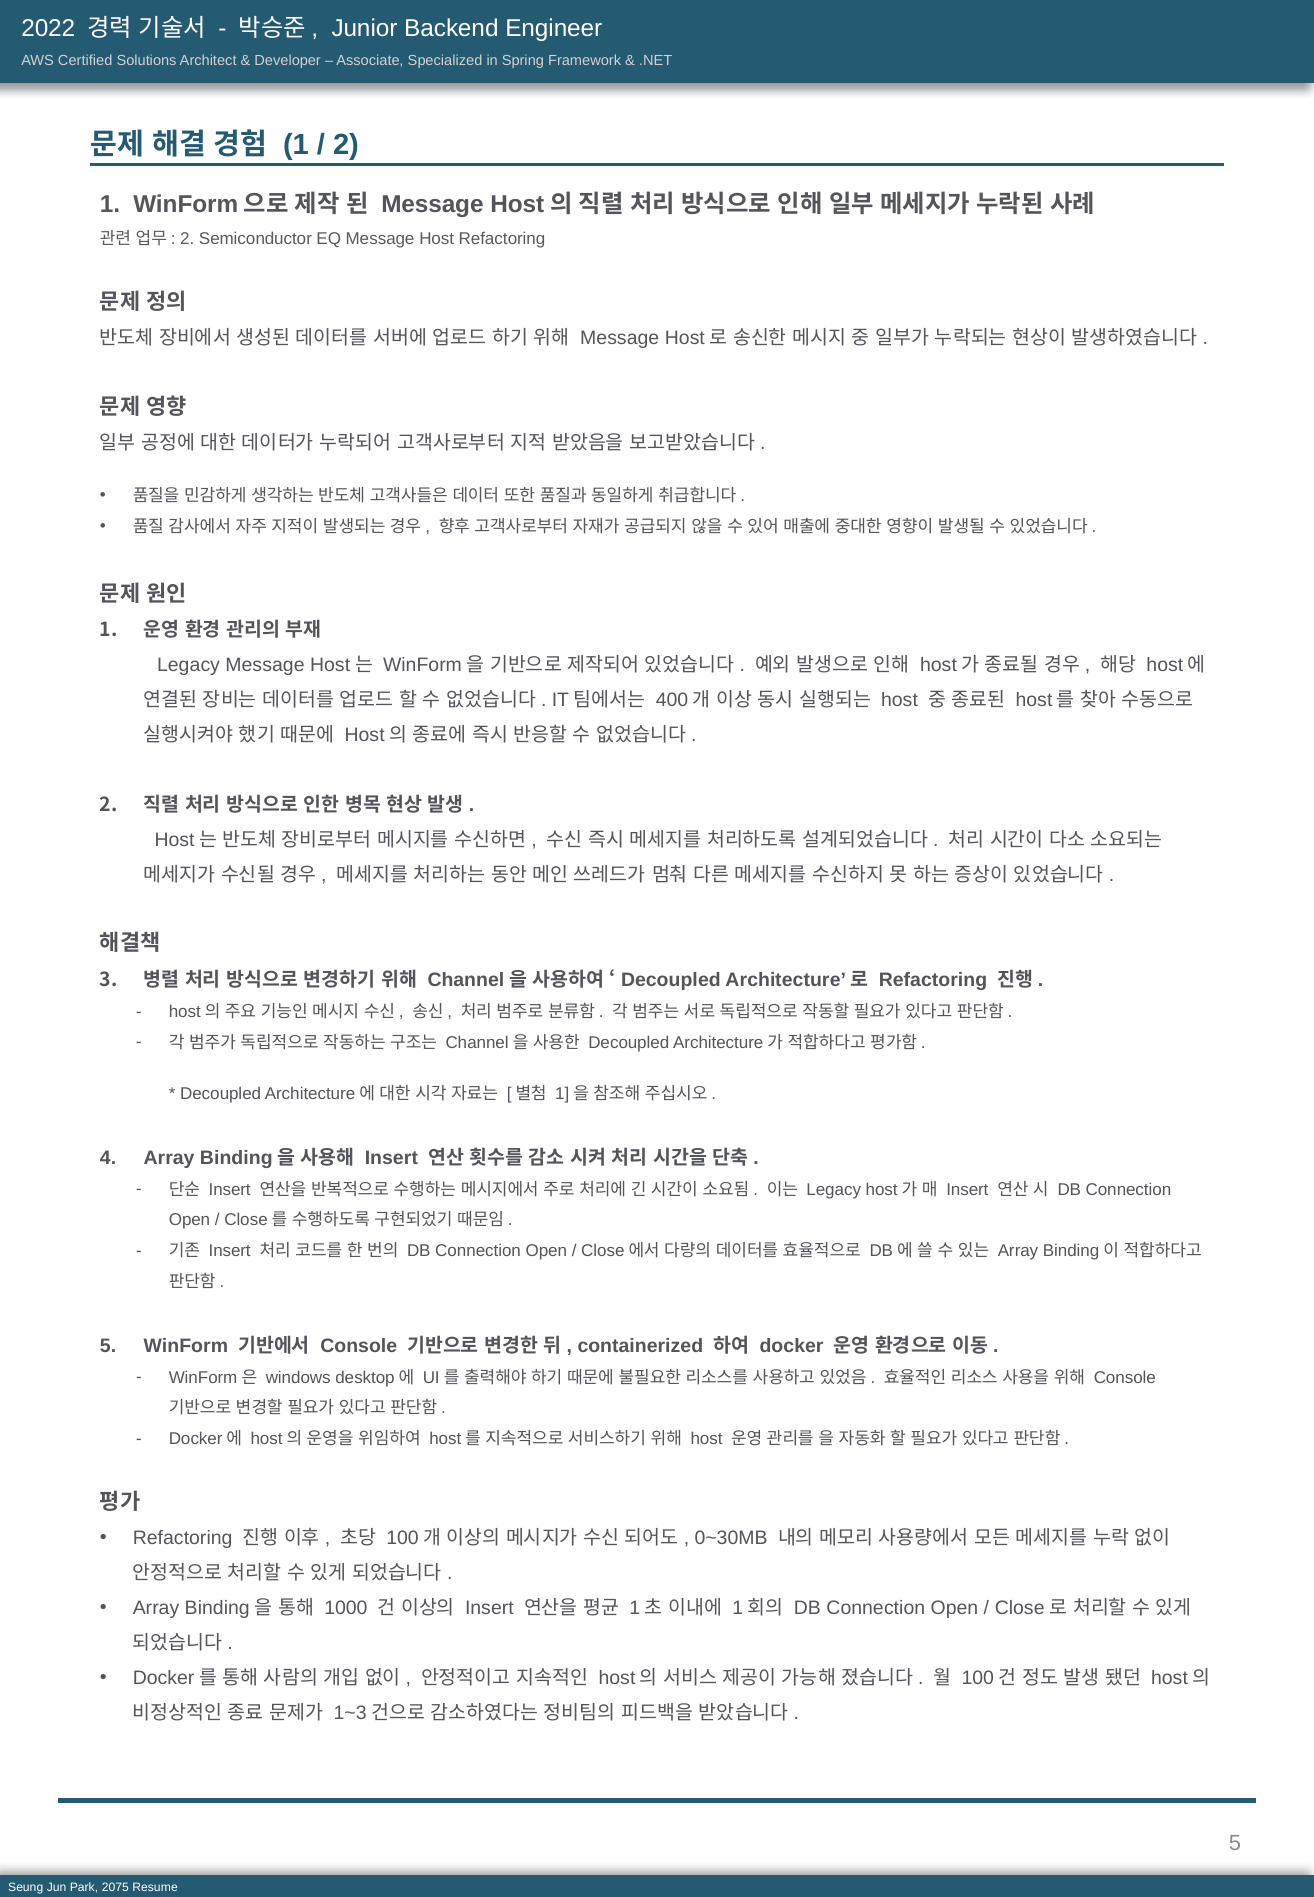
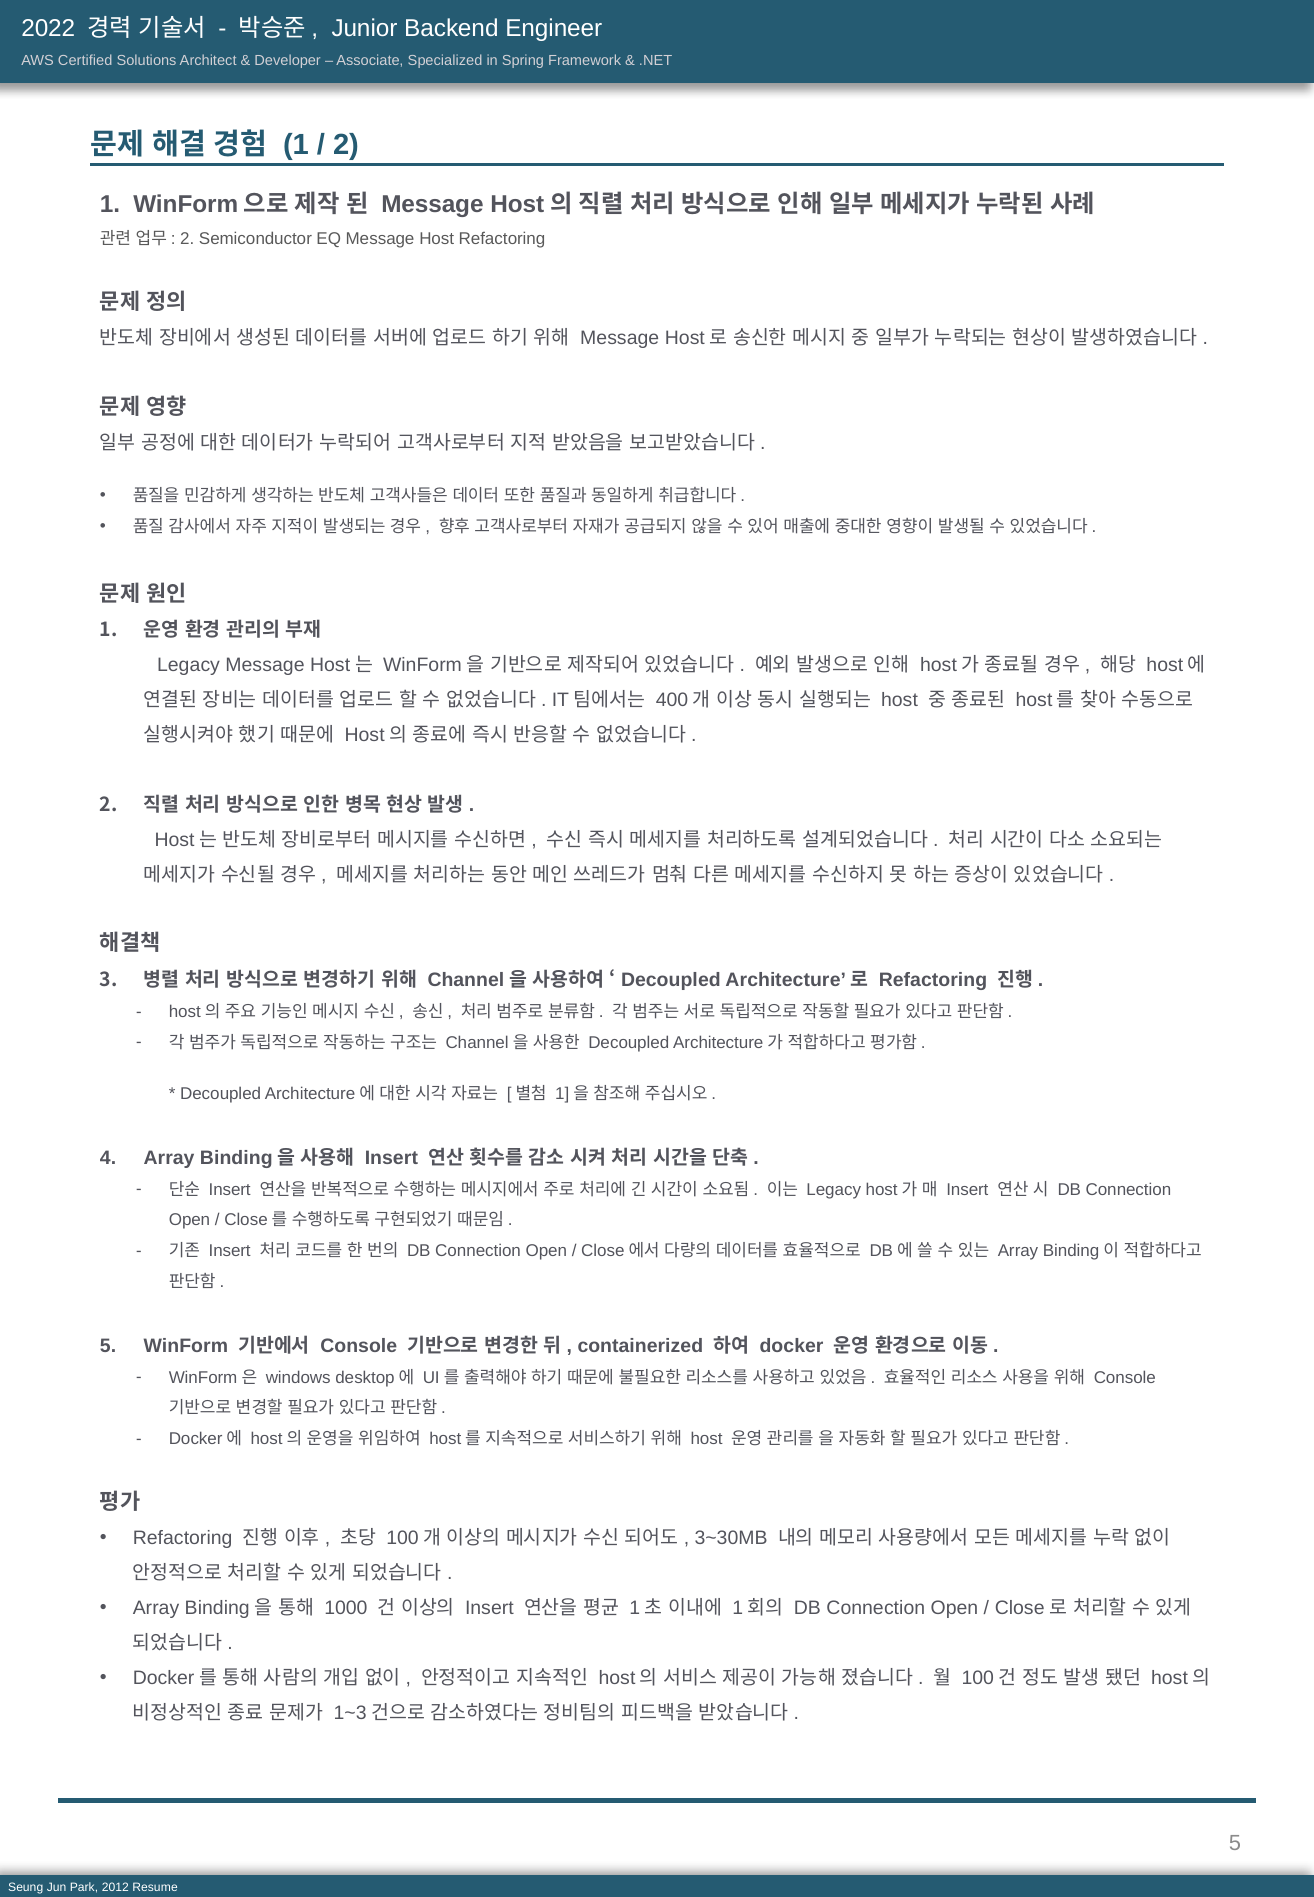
0~30MB: 0~30MB -> 3~30MB (731, 1539)
2075: 2075 -> 2012 (115, 1889)
